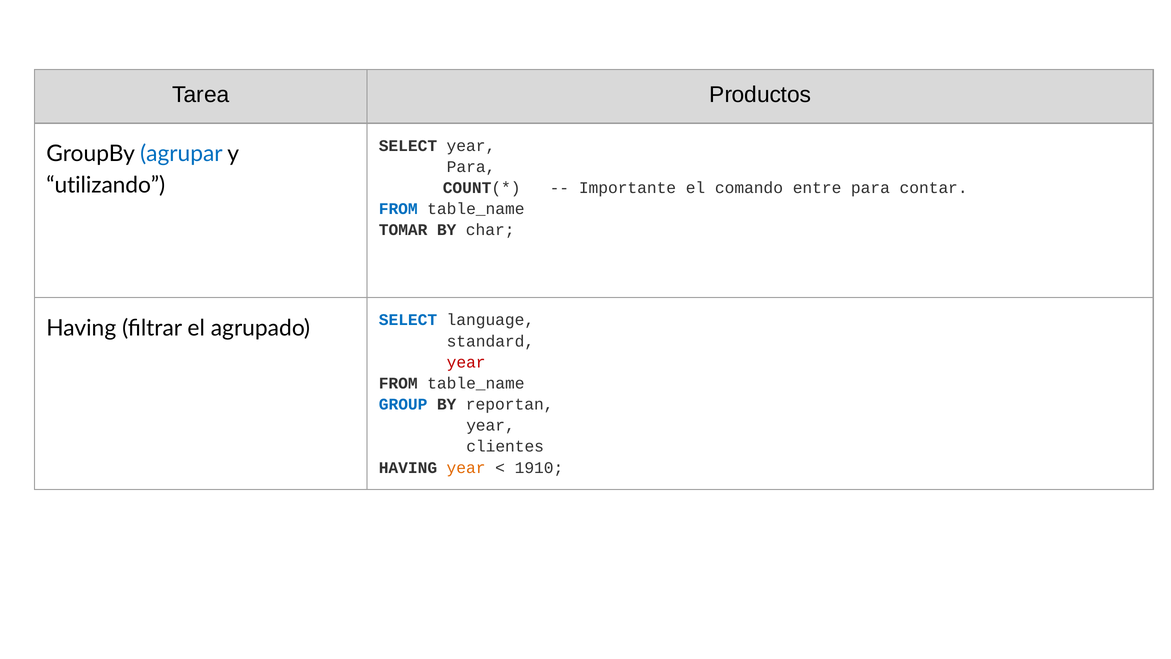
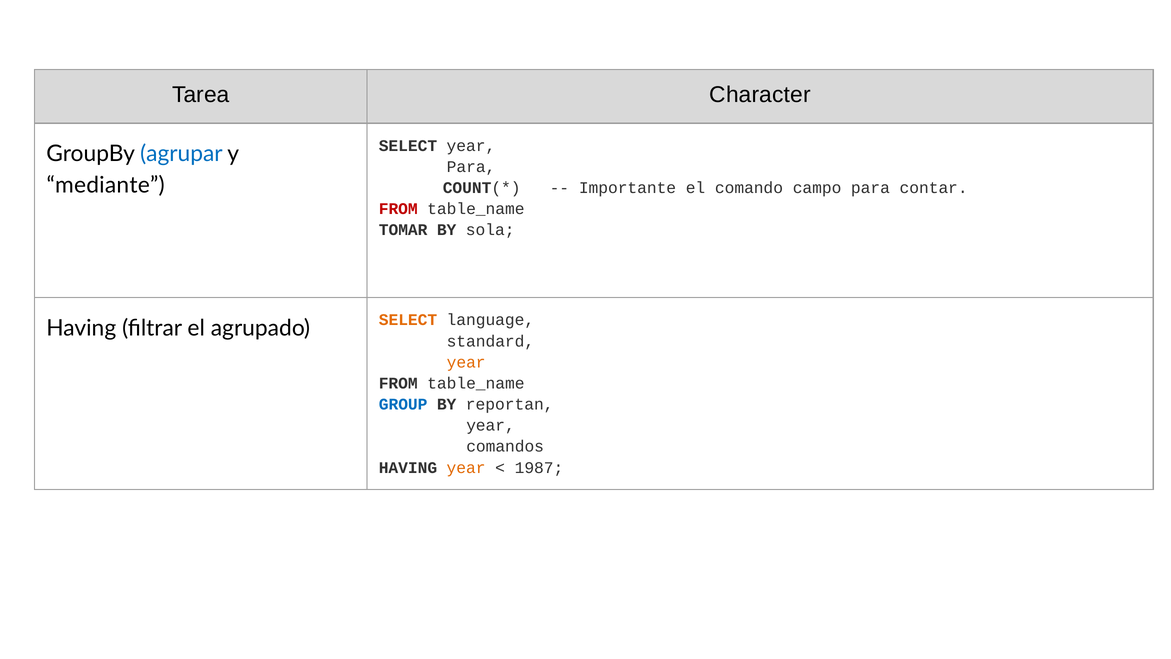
Productos: Productos -> Character (760, 95)
utilizando: utilizando -> mediante (106, 185)
entre: entre -> campo (817, 188)
FROM colour: blue -> red (398, 209)
char: char -> sola (490, 230)
SELECT colour: blue -> orange (408, 320)
year colour: red -> orange (466, 362)
clientes: clientes -> comandos (505, 446)
1910: 1910 -> 1987 (539, 467)
